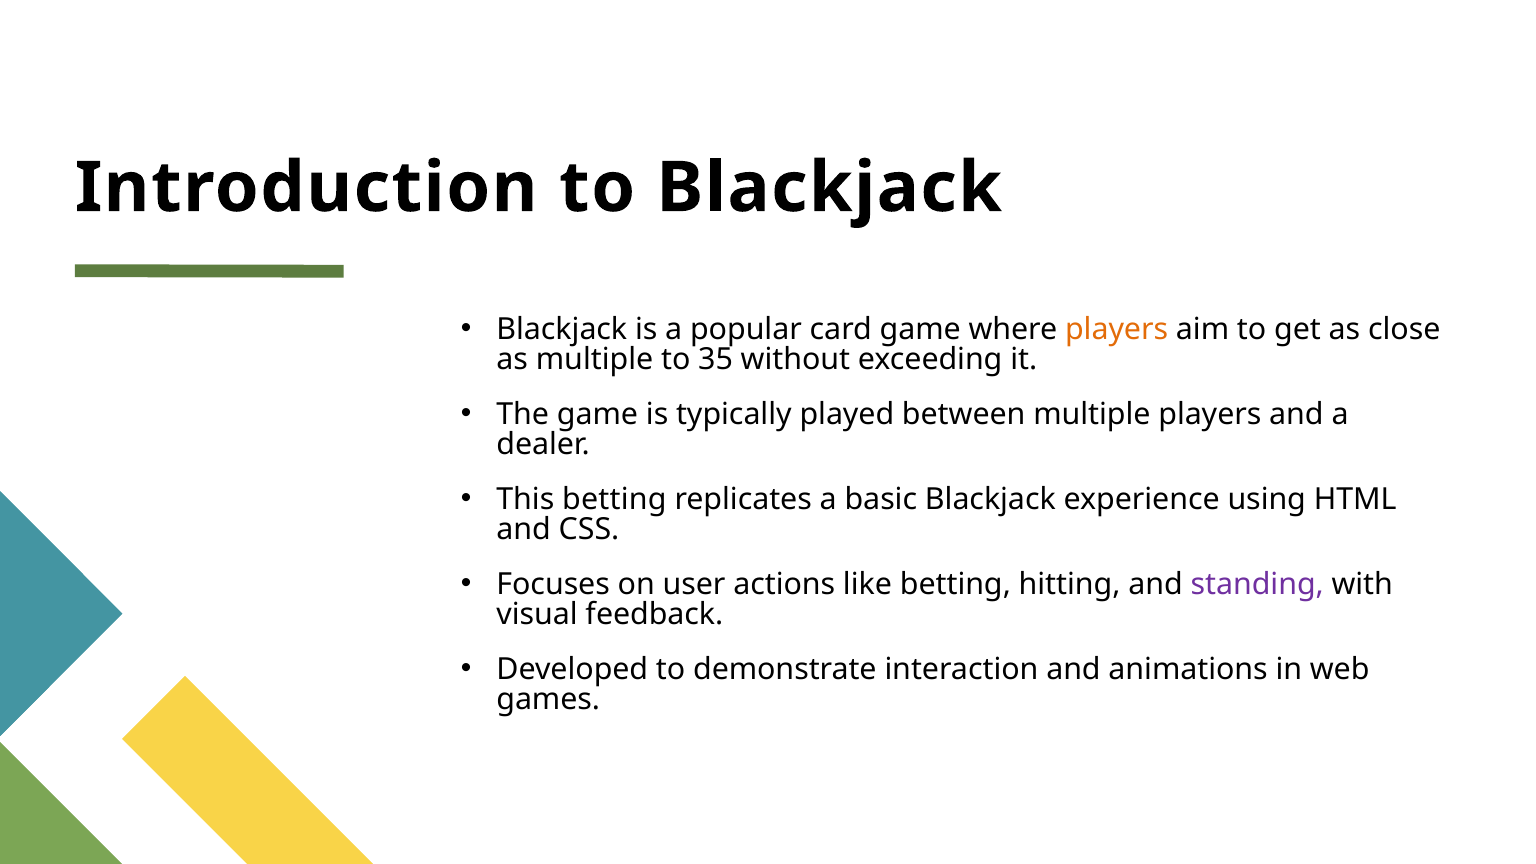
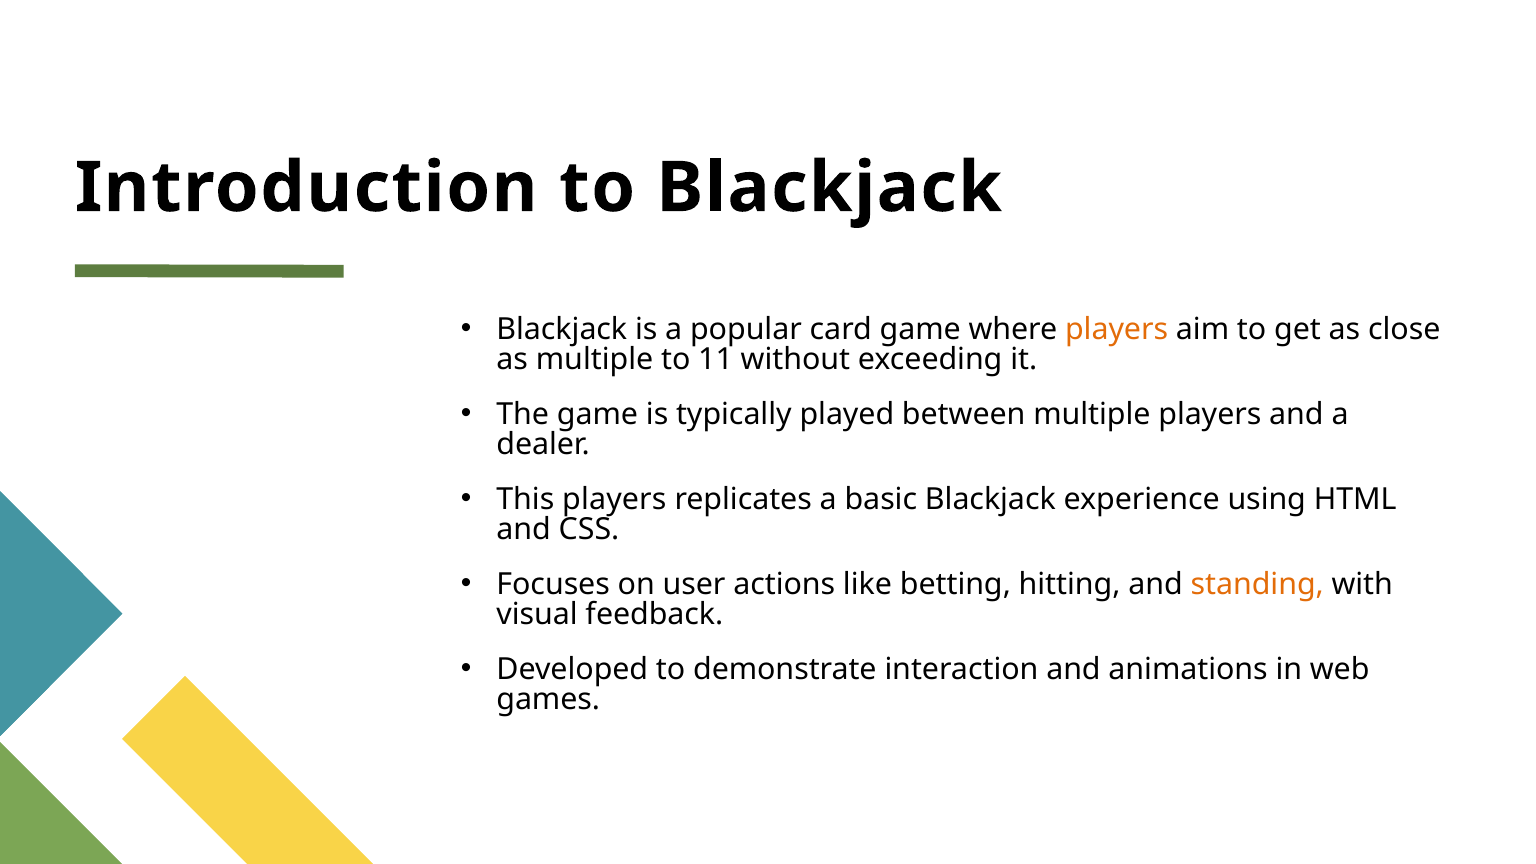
35: 35 -> 11 (716, 359)
This betting: betting -> players (614, 500)
standing colour: purple -> orange (1257, 585)
